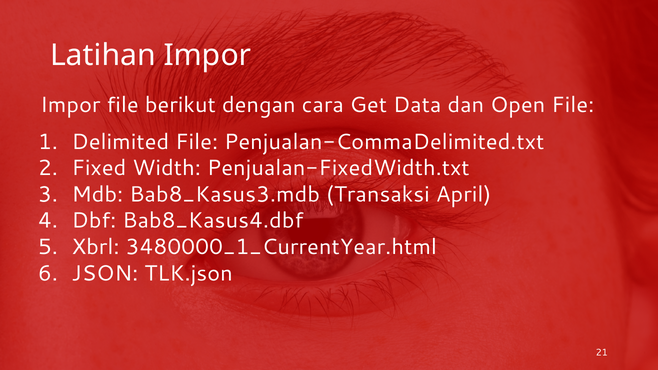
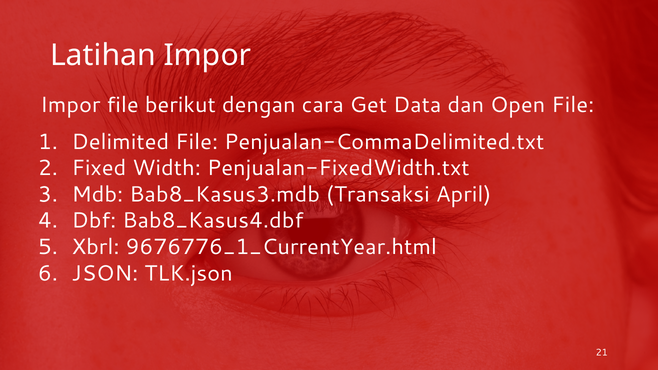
3480000_1_CurrentYear.html: 3480000_1_CurrentYear.html -> 9676776_1_CurrentYear.html (281, 247)
